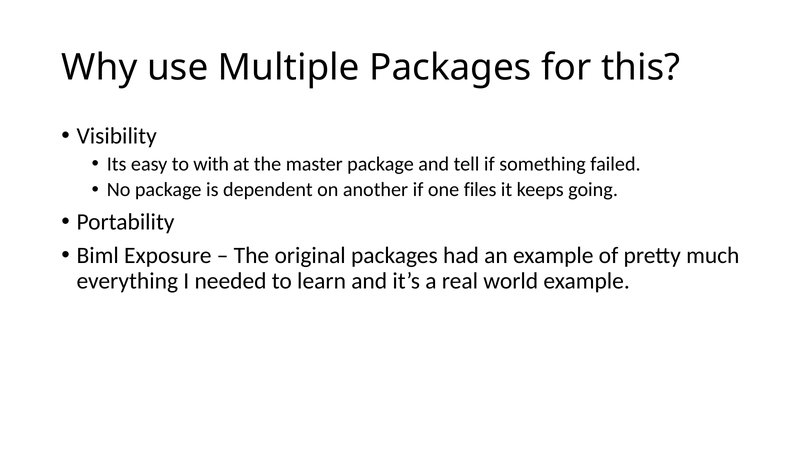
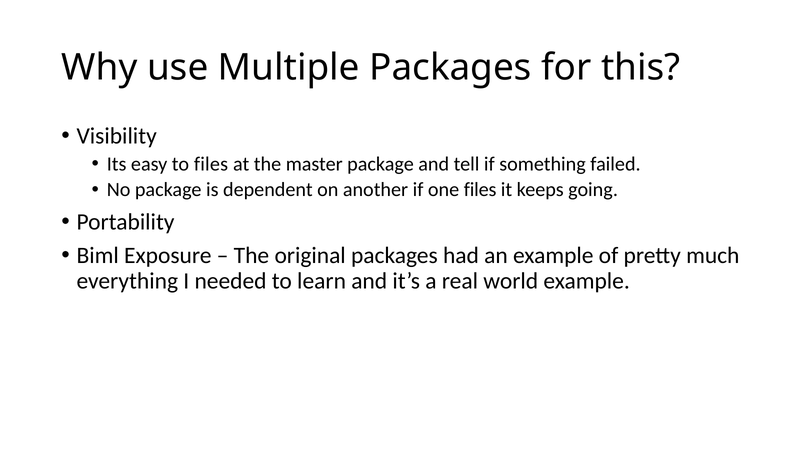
to with: with -> files (211, 164)
